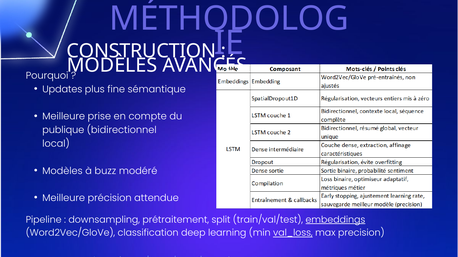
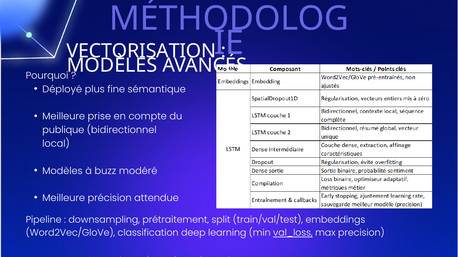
CONSTRUCTION: CONSTRUCTION -> VECTORISATION (141, 51)
Updates: Updates -> Déployé (62, 89)
embeddings underline: present -> none (335, 220)
